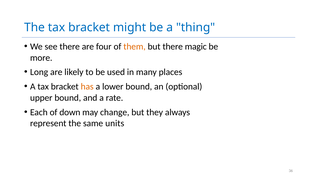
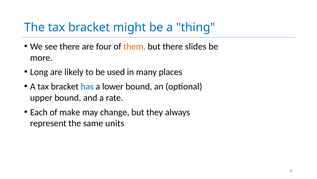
magic: magic -> slides (196, 46)
has colour: orange -> blue (87, 86)
down: down -> make (70, 112)
